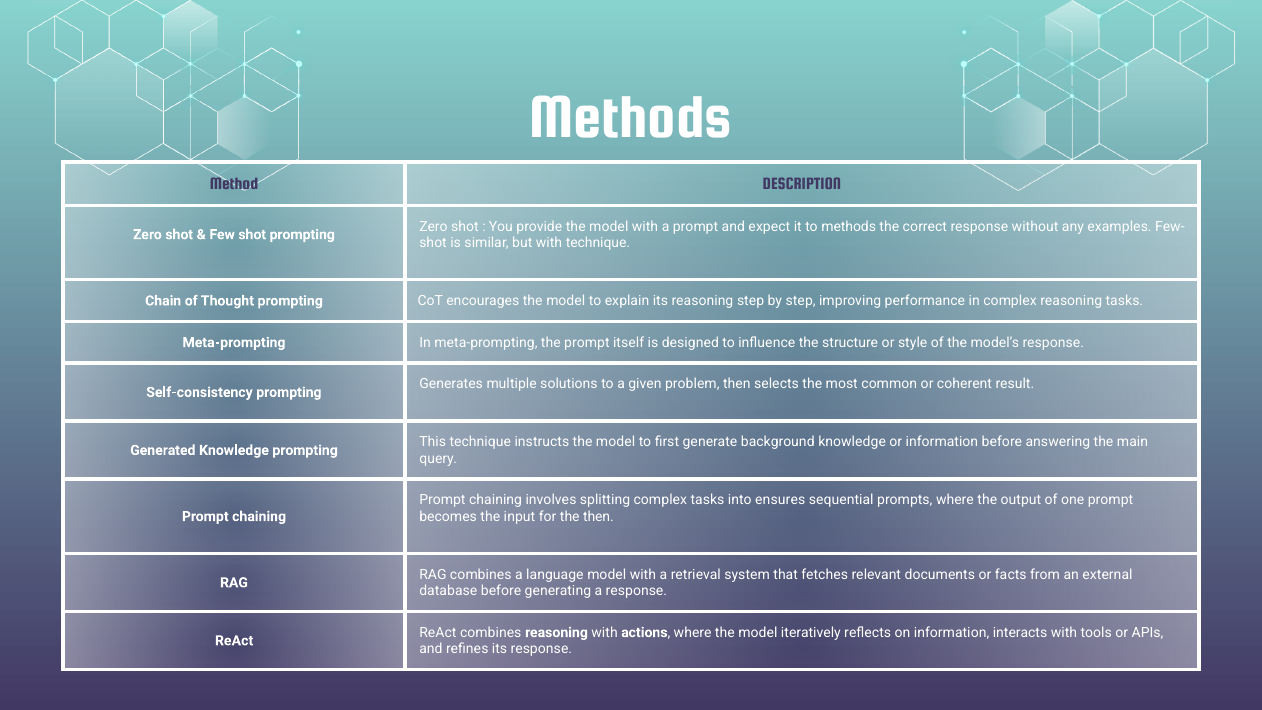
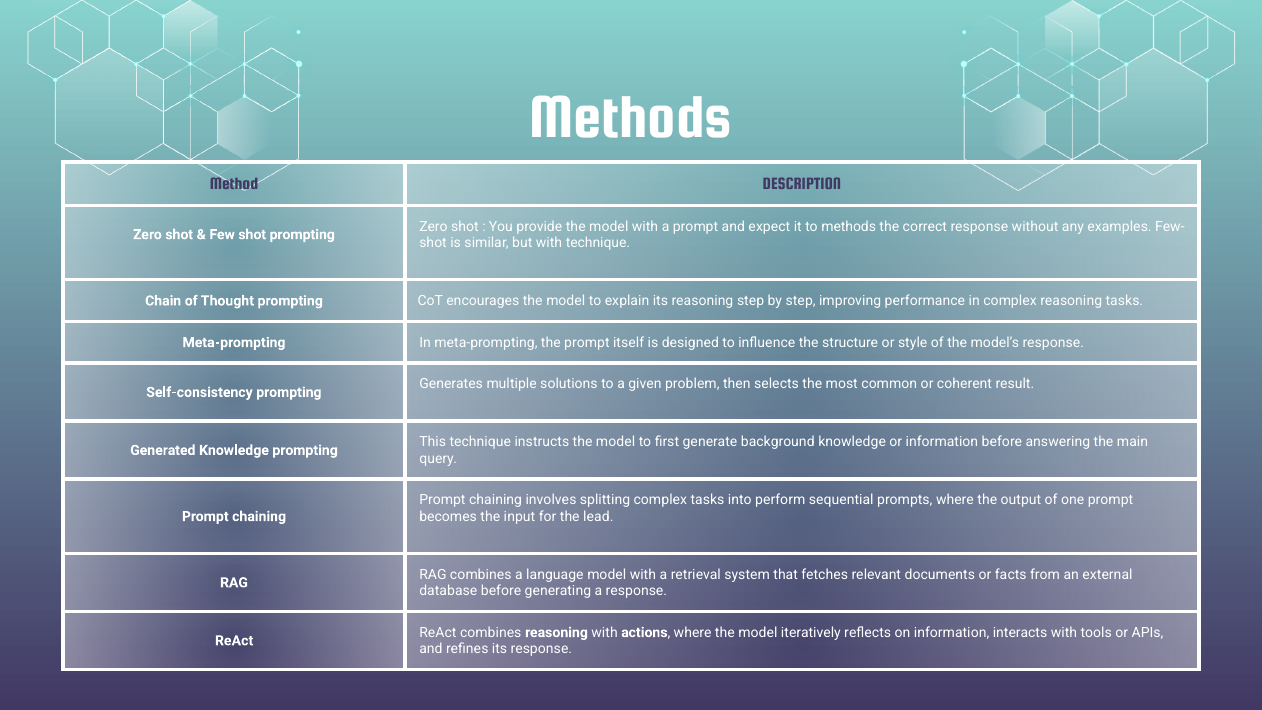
ensures: ensures -> perform (780, 500)
the then: then -> lead (598, 516)
